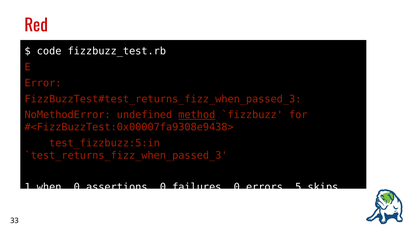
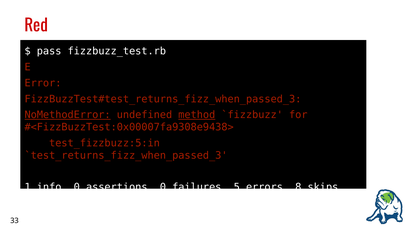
code: code -> pass (49, 51)
NoMethodError underline: none -> present (68, 115)
when: when -> info (52, 187)
failures 0: 0 -> 5 (237, 187)
5: 5 -> 8 (298, 187)
